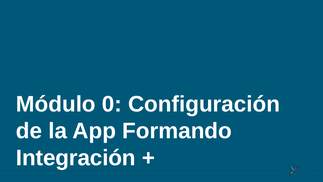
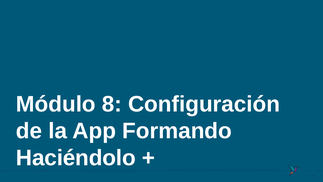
0: 0 -> 8 (112, 104)
Integración: Integración -> Haciéndolo (76, 158)
